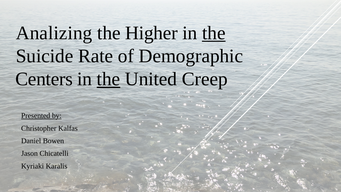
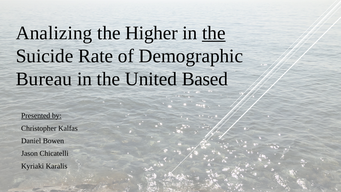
Centers: Centers -> Bureau (44, 79)
the underline: present -> none (108, 79)
Creep: Creep -> Based (205, 79)
